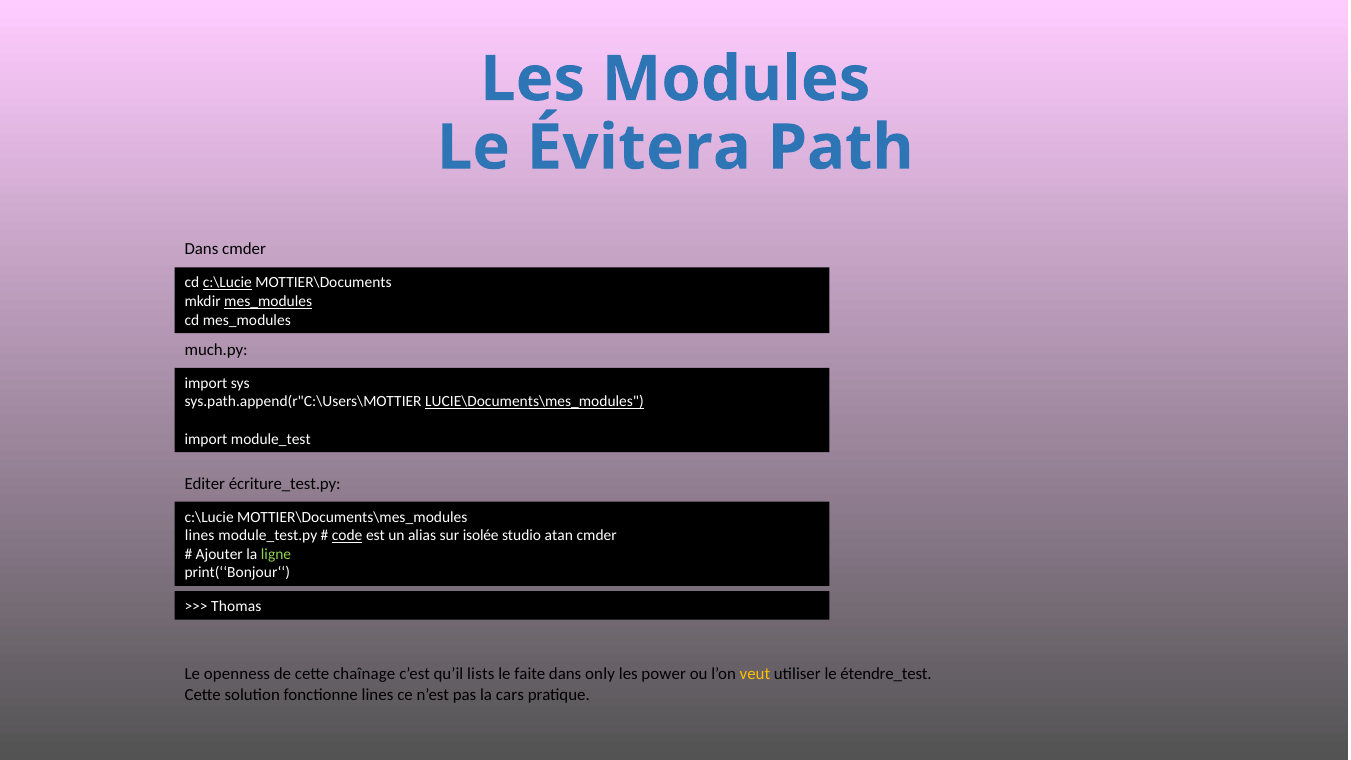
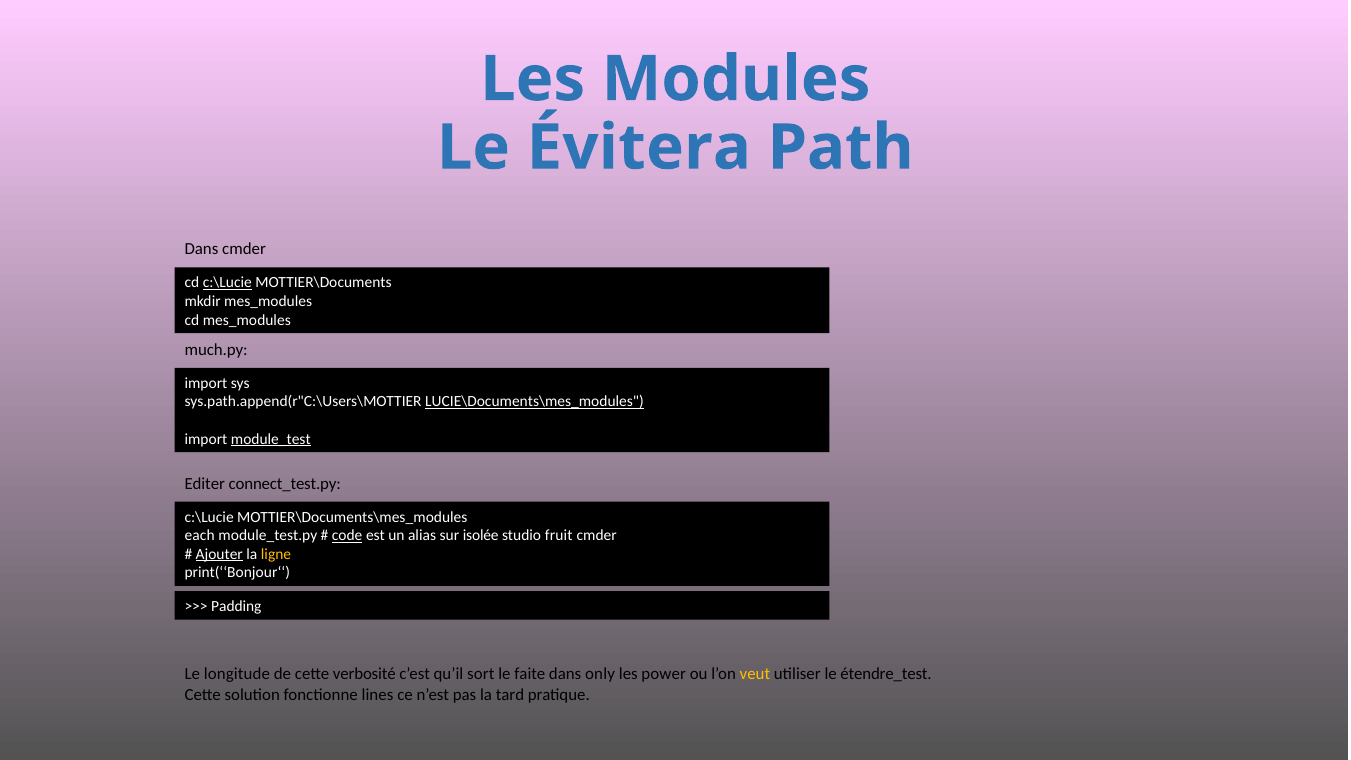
mes_modules underline: present -> none (268, 301)
module_test underline: none -> present (271, 439)
écriture_test.py: écriture_test.py -> connect_test.py (285, 484)
lines: lines -> each (200, 535)
atan: atan -> fruit (559, 535)
Ajouter underline: none -> present (219, 554)
ligne colour: light green -> yellow (276, 554)
Thomas: Thomas -> Padding (236, 606)
openness: openness -> longitude (237, 674)
chaînage: chaînage -> verbosité (364, 674)
lists: lists -> sort (481, 674)
cars: cars -> tard (510, 695)
